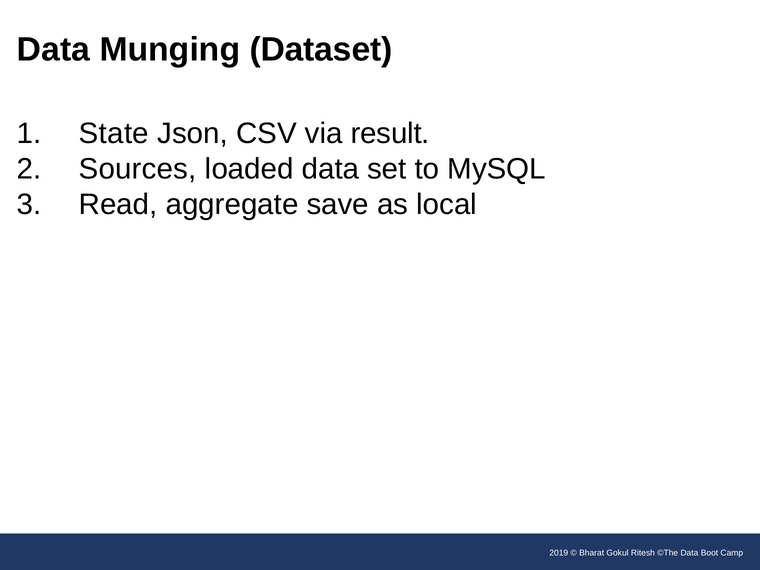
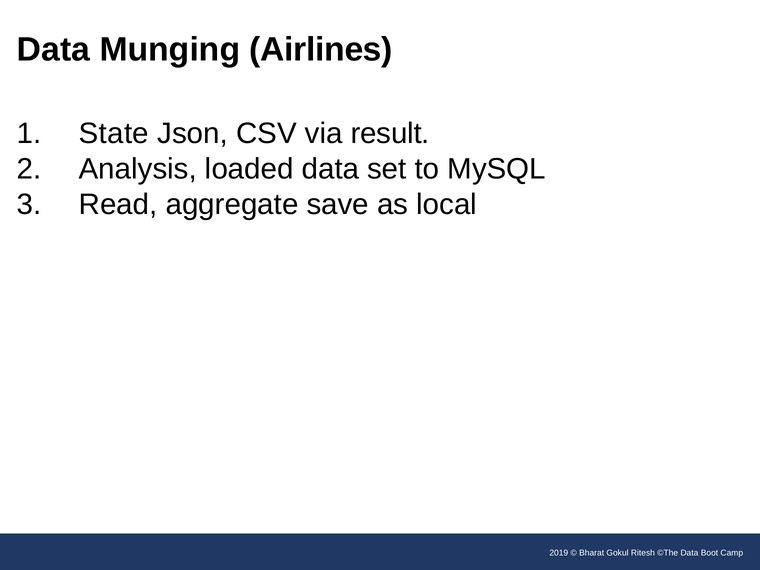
Dataset: Dataset -> Airlines (321, 50)
Sources: Sources -> Analysis (138, 169)
